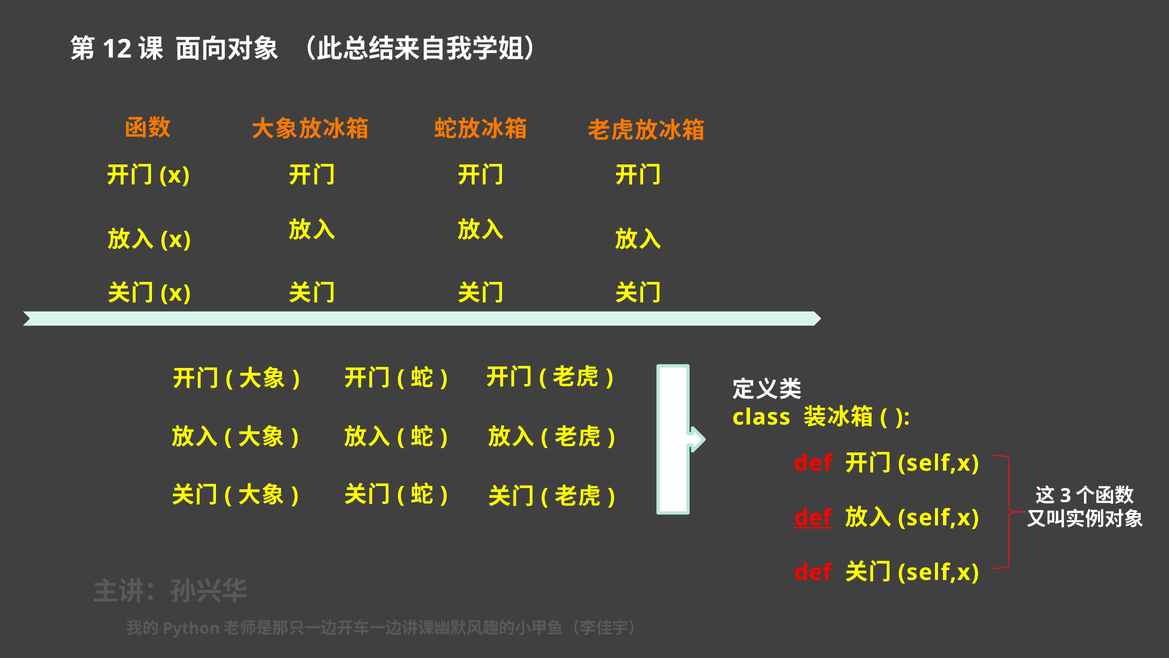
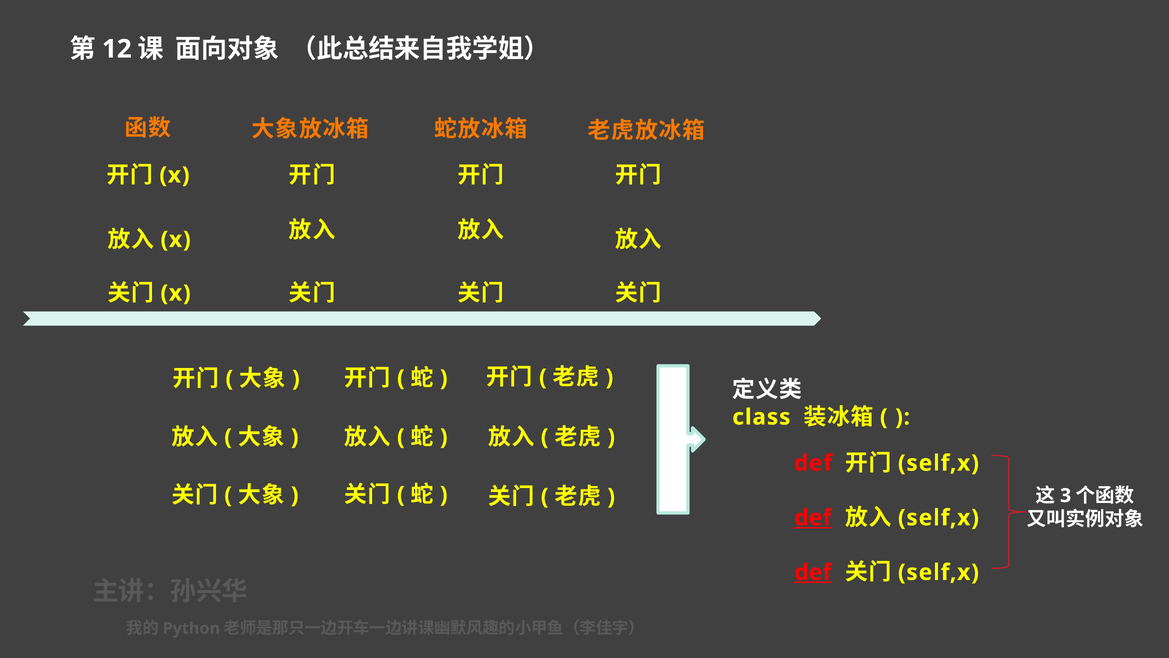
def underline: none -> present (813, 572)
